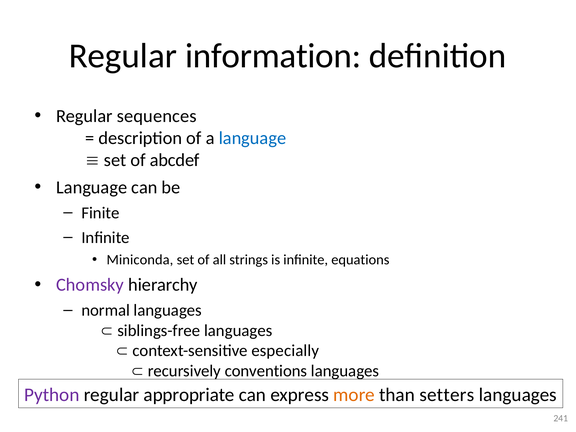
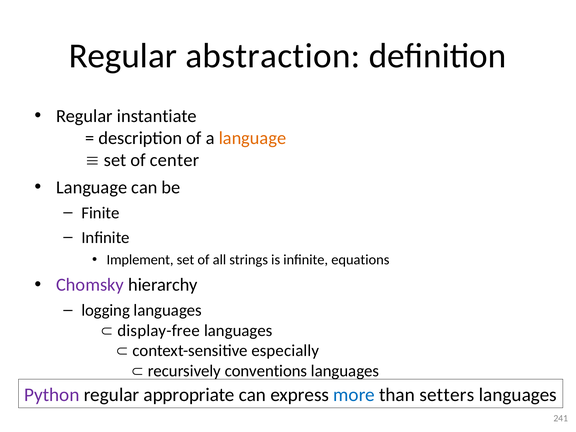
information: information -> abstraction (273, 56)
sequences: sequences -> instantiate (157, 116)
language colour: blue -> orange (252, 138)
abcdef: abcdef -> center (175, 160)
Miniconda: Miniconda -> Implement (140, 260)
normal: normal -> logging (106, 310)
siblings-free: siblings-free -> display-free (159, 331)
more colour: orange -> blue (354, 395)
